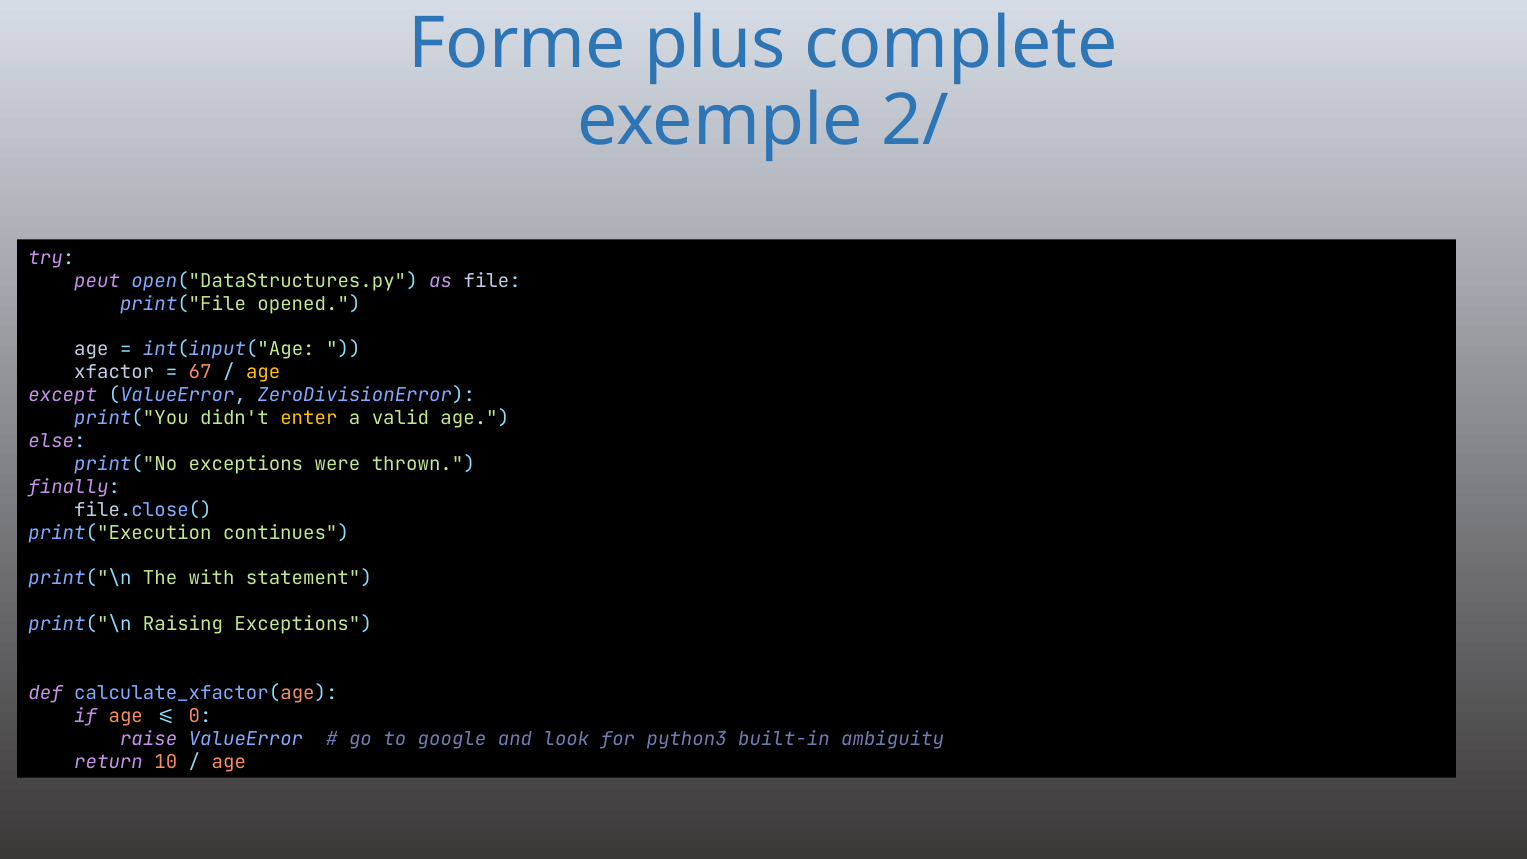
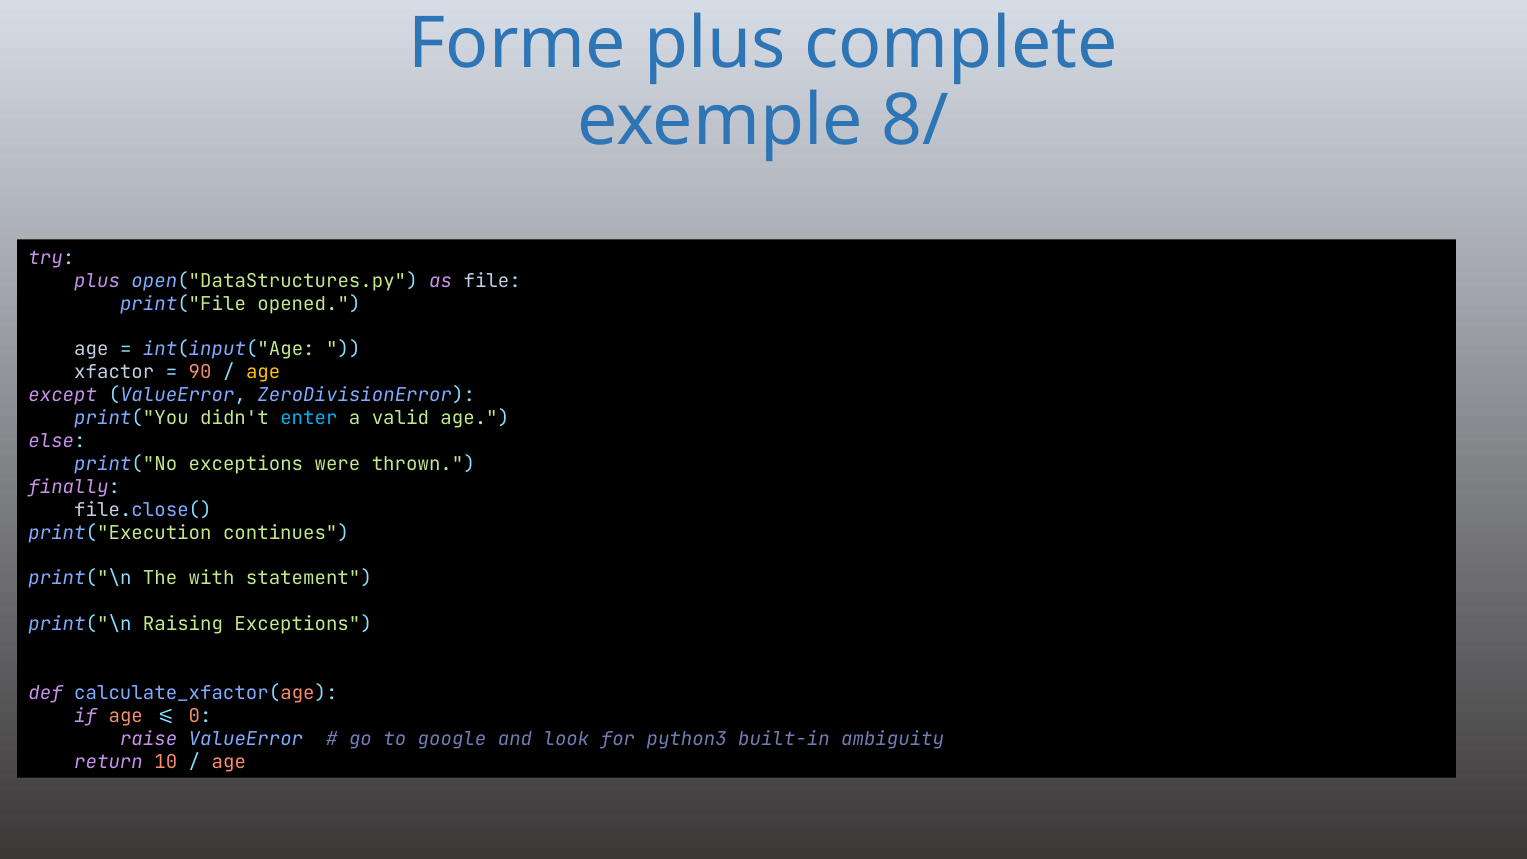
2/: 2/ -> 8/ (915, 121)
peut: peut -> plus (97, 281)
67: 67 -> 90 (200, 372)
enter colour: yellow -> light blue (309, 418)
